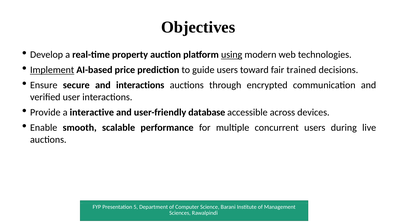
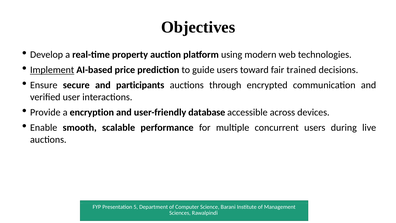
using underline: present -> none (232, 55)
and interactions: interactions -> participants (140, 85)
interactive: interactive -> encryption (92, 112)
